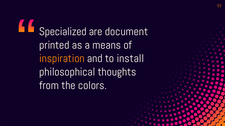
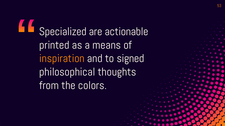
document: document -> actionable (127, 32)
install: install -> signed (130, 59)
